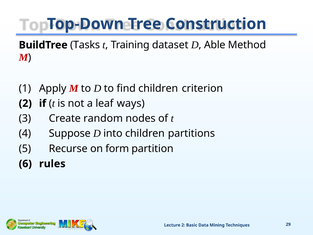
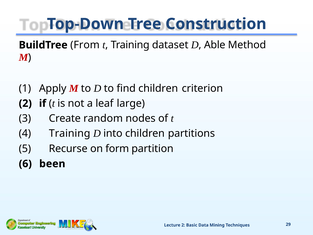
Tasks: Tasks -> From (85, 45)
ways: ways -> large (131, 103)
Suppose: Suppose -> Training (70, 133)
rules: rules -> been (52, 164)
